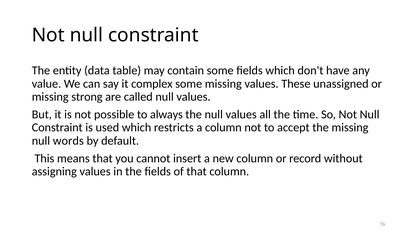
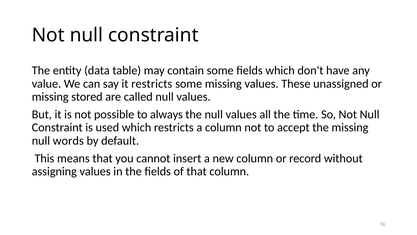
it complex: complex -> restricts (152, 84)
strong: strong -> stored (87, 97)
